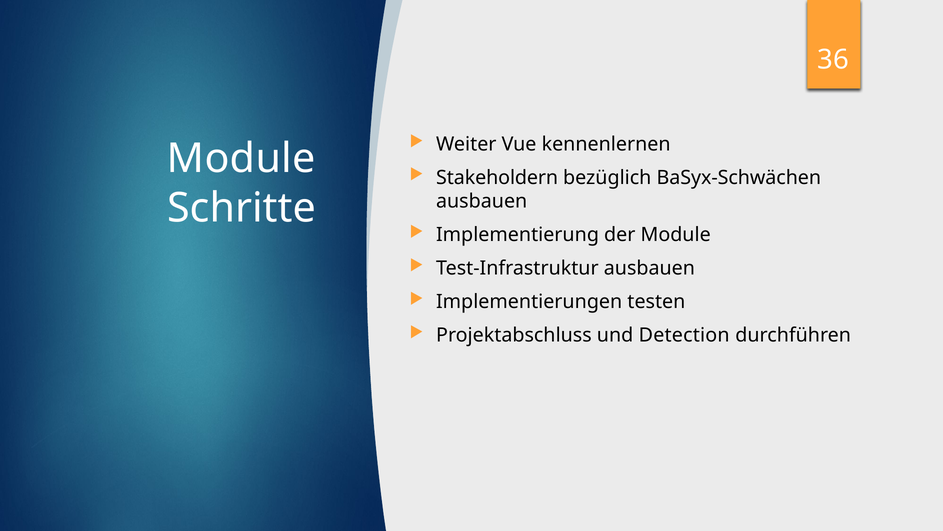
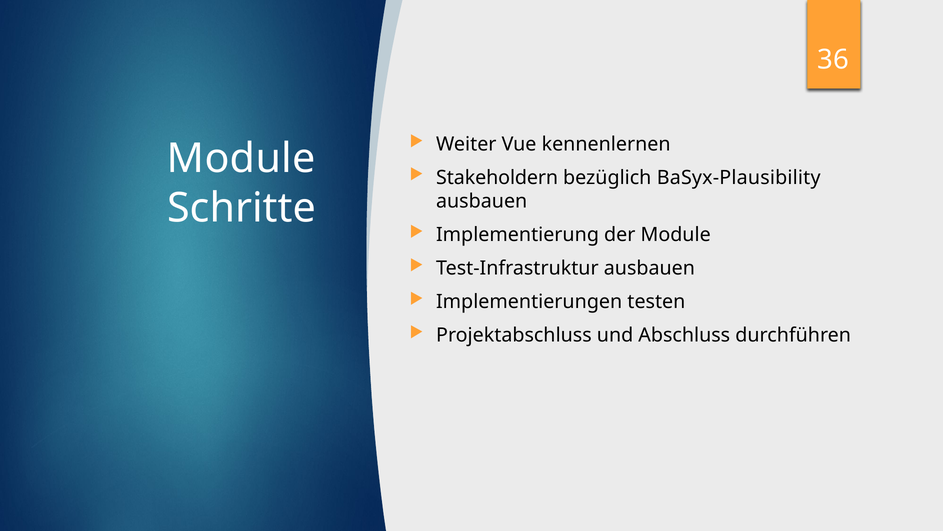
BaSyx-Schwächen: BaSyx-Schwächen -> BaSyx-Plausibility (739, 177)
Detection: Detection -> Abschluss (684, 335)
